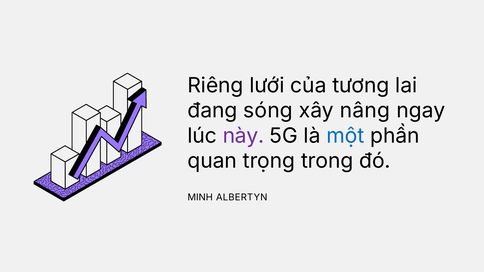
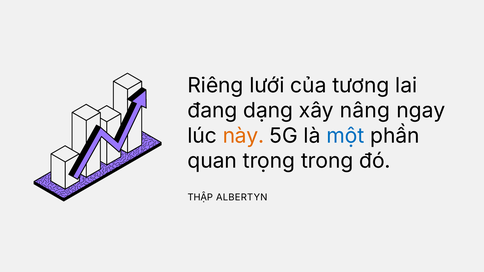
sóng: sóng -> dạng (268, 111)
này colour: purple -> orange (243, 136)
MINH: MINH -> THẬP (200, 198)
